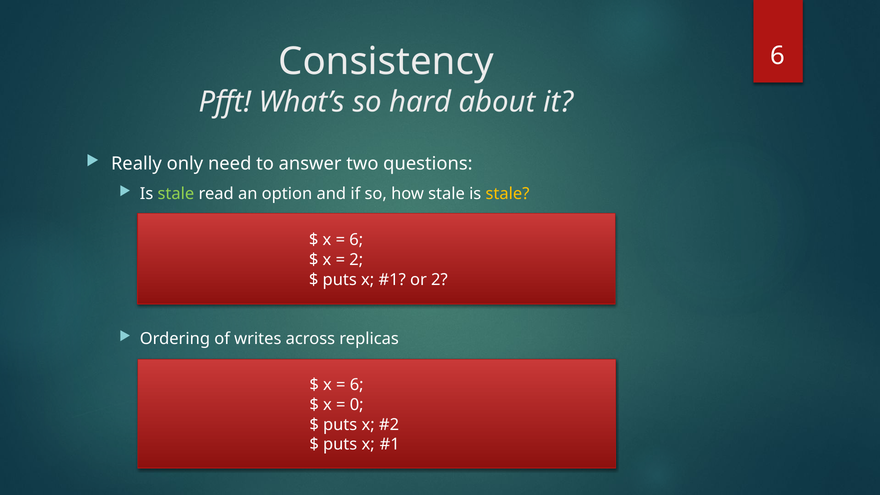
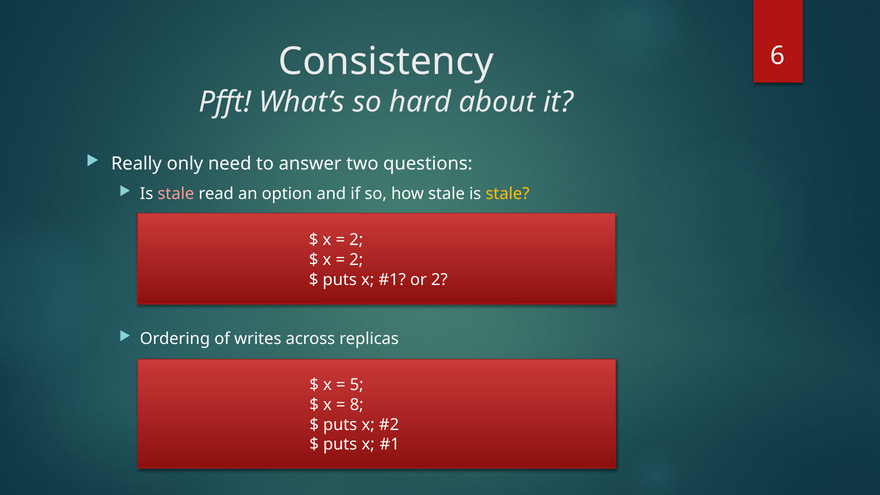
stale colour: light green -> pink (176, 194)
6: 6 -> 2 (356, 240)
6: 6 -> 5 (357, 385)
0: 0 -> 8 (357, 405)
